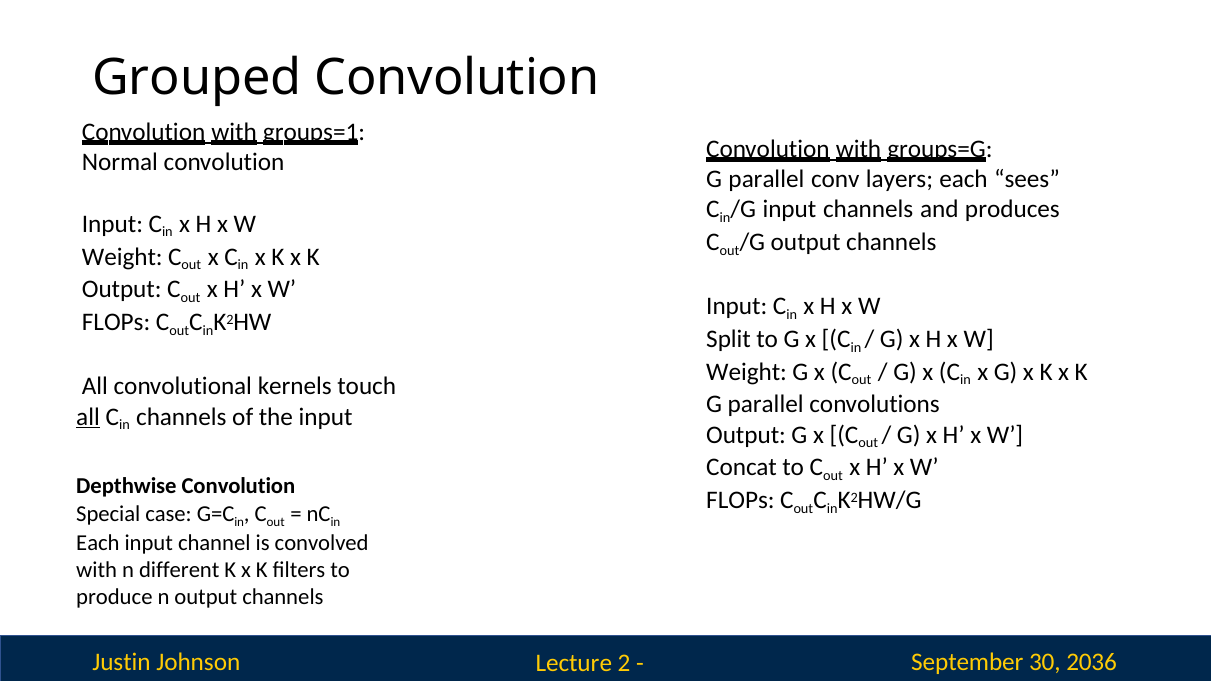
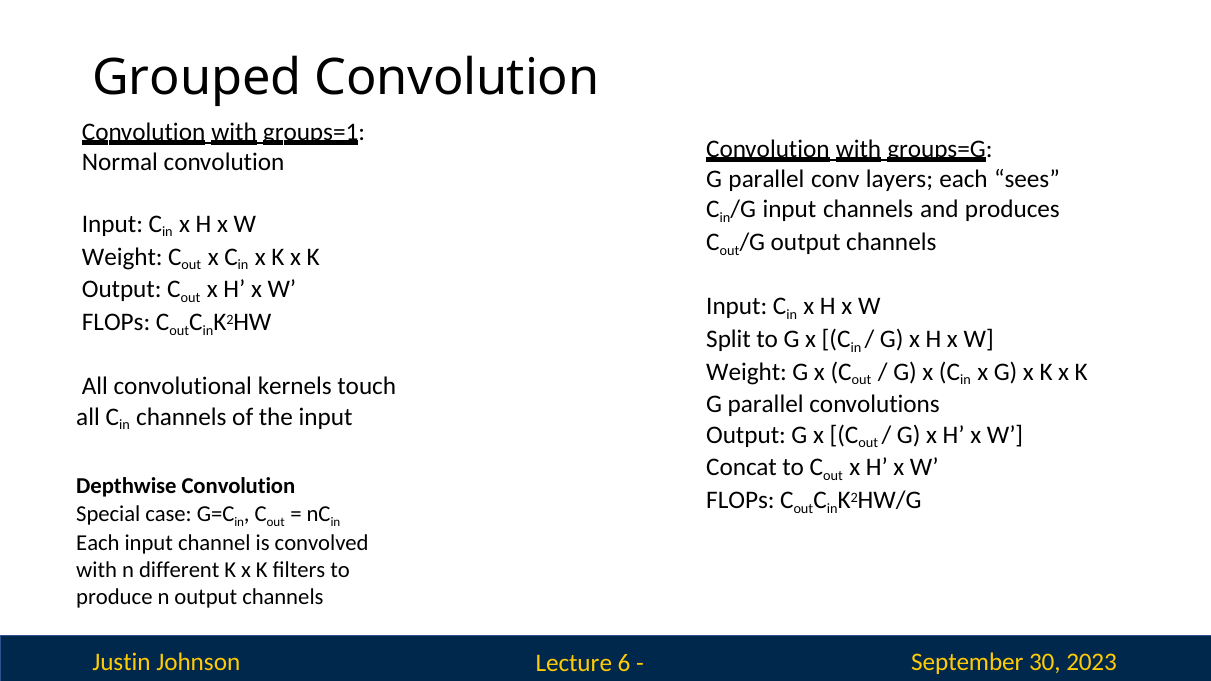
all underline: present -> none (88, 417)
2: 2 -> 6 (624, 663)
2036: 2036 -> 2023 (1092, 663)
